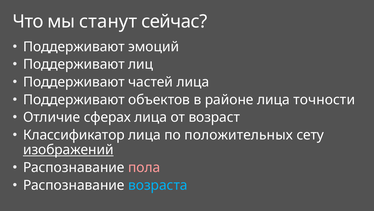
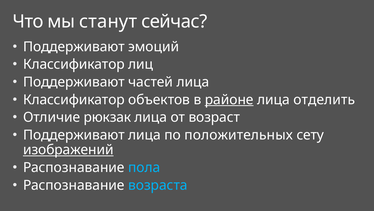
Поддерживают: Поддерживают -> Классификатор (74, 64)
Поддерживают: Поддерживают -> Классификатор (74, 99)
районе underline: none -> present (229, 99)
точности: точности -> отделить (324, 99)
сферах: сферах -> рюкзак (107, 117)
Классификатор: Классификатор -> Поддерживают (74, 135)
пола colour: pink -> light blue (144, 167)
